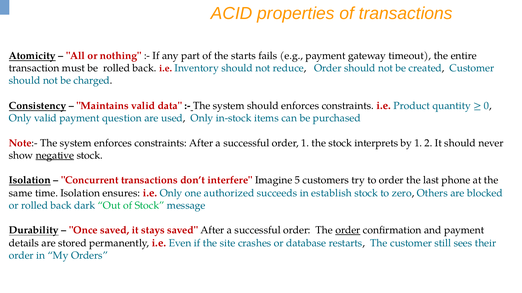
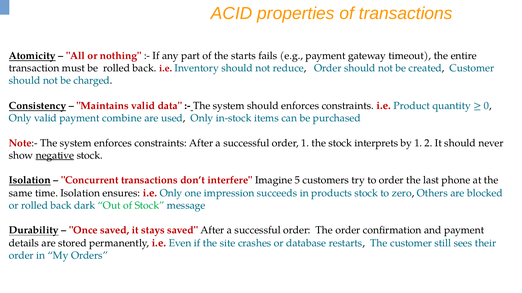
question: question -> combine (122, 118)
authorized: authorized -> impression (229, 193)
establish: establish -> products (332, 193)
order underline: present -> none (348, 231)
